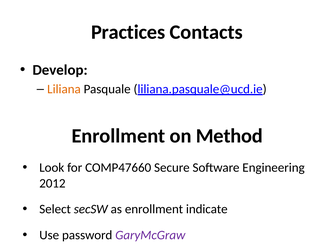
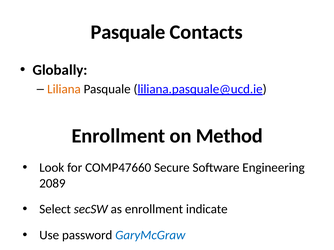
Practices: Practices -> Pasquale (128, 32)
Develop: Develop -> Globally (60, 70)
2012: 2012 -> 2089 (52, 184)
GaryMcGraw colour: purple -> blue (150, 236)
